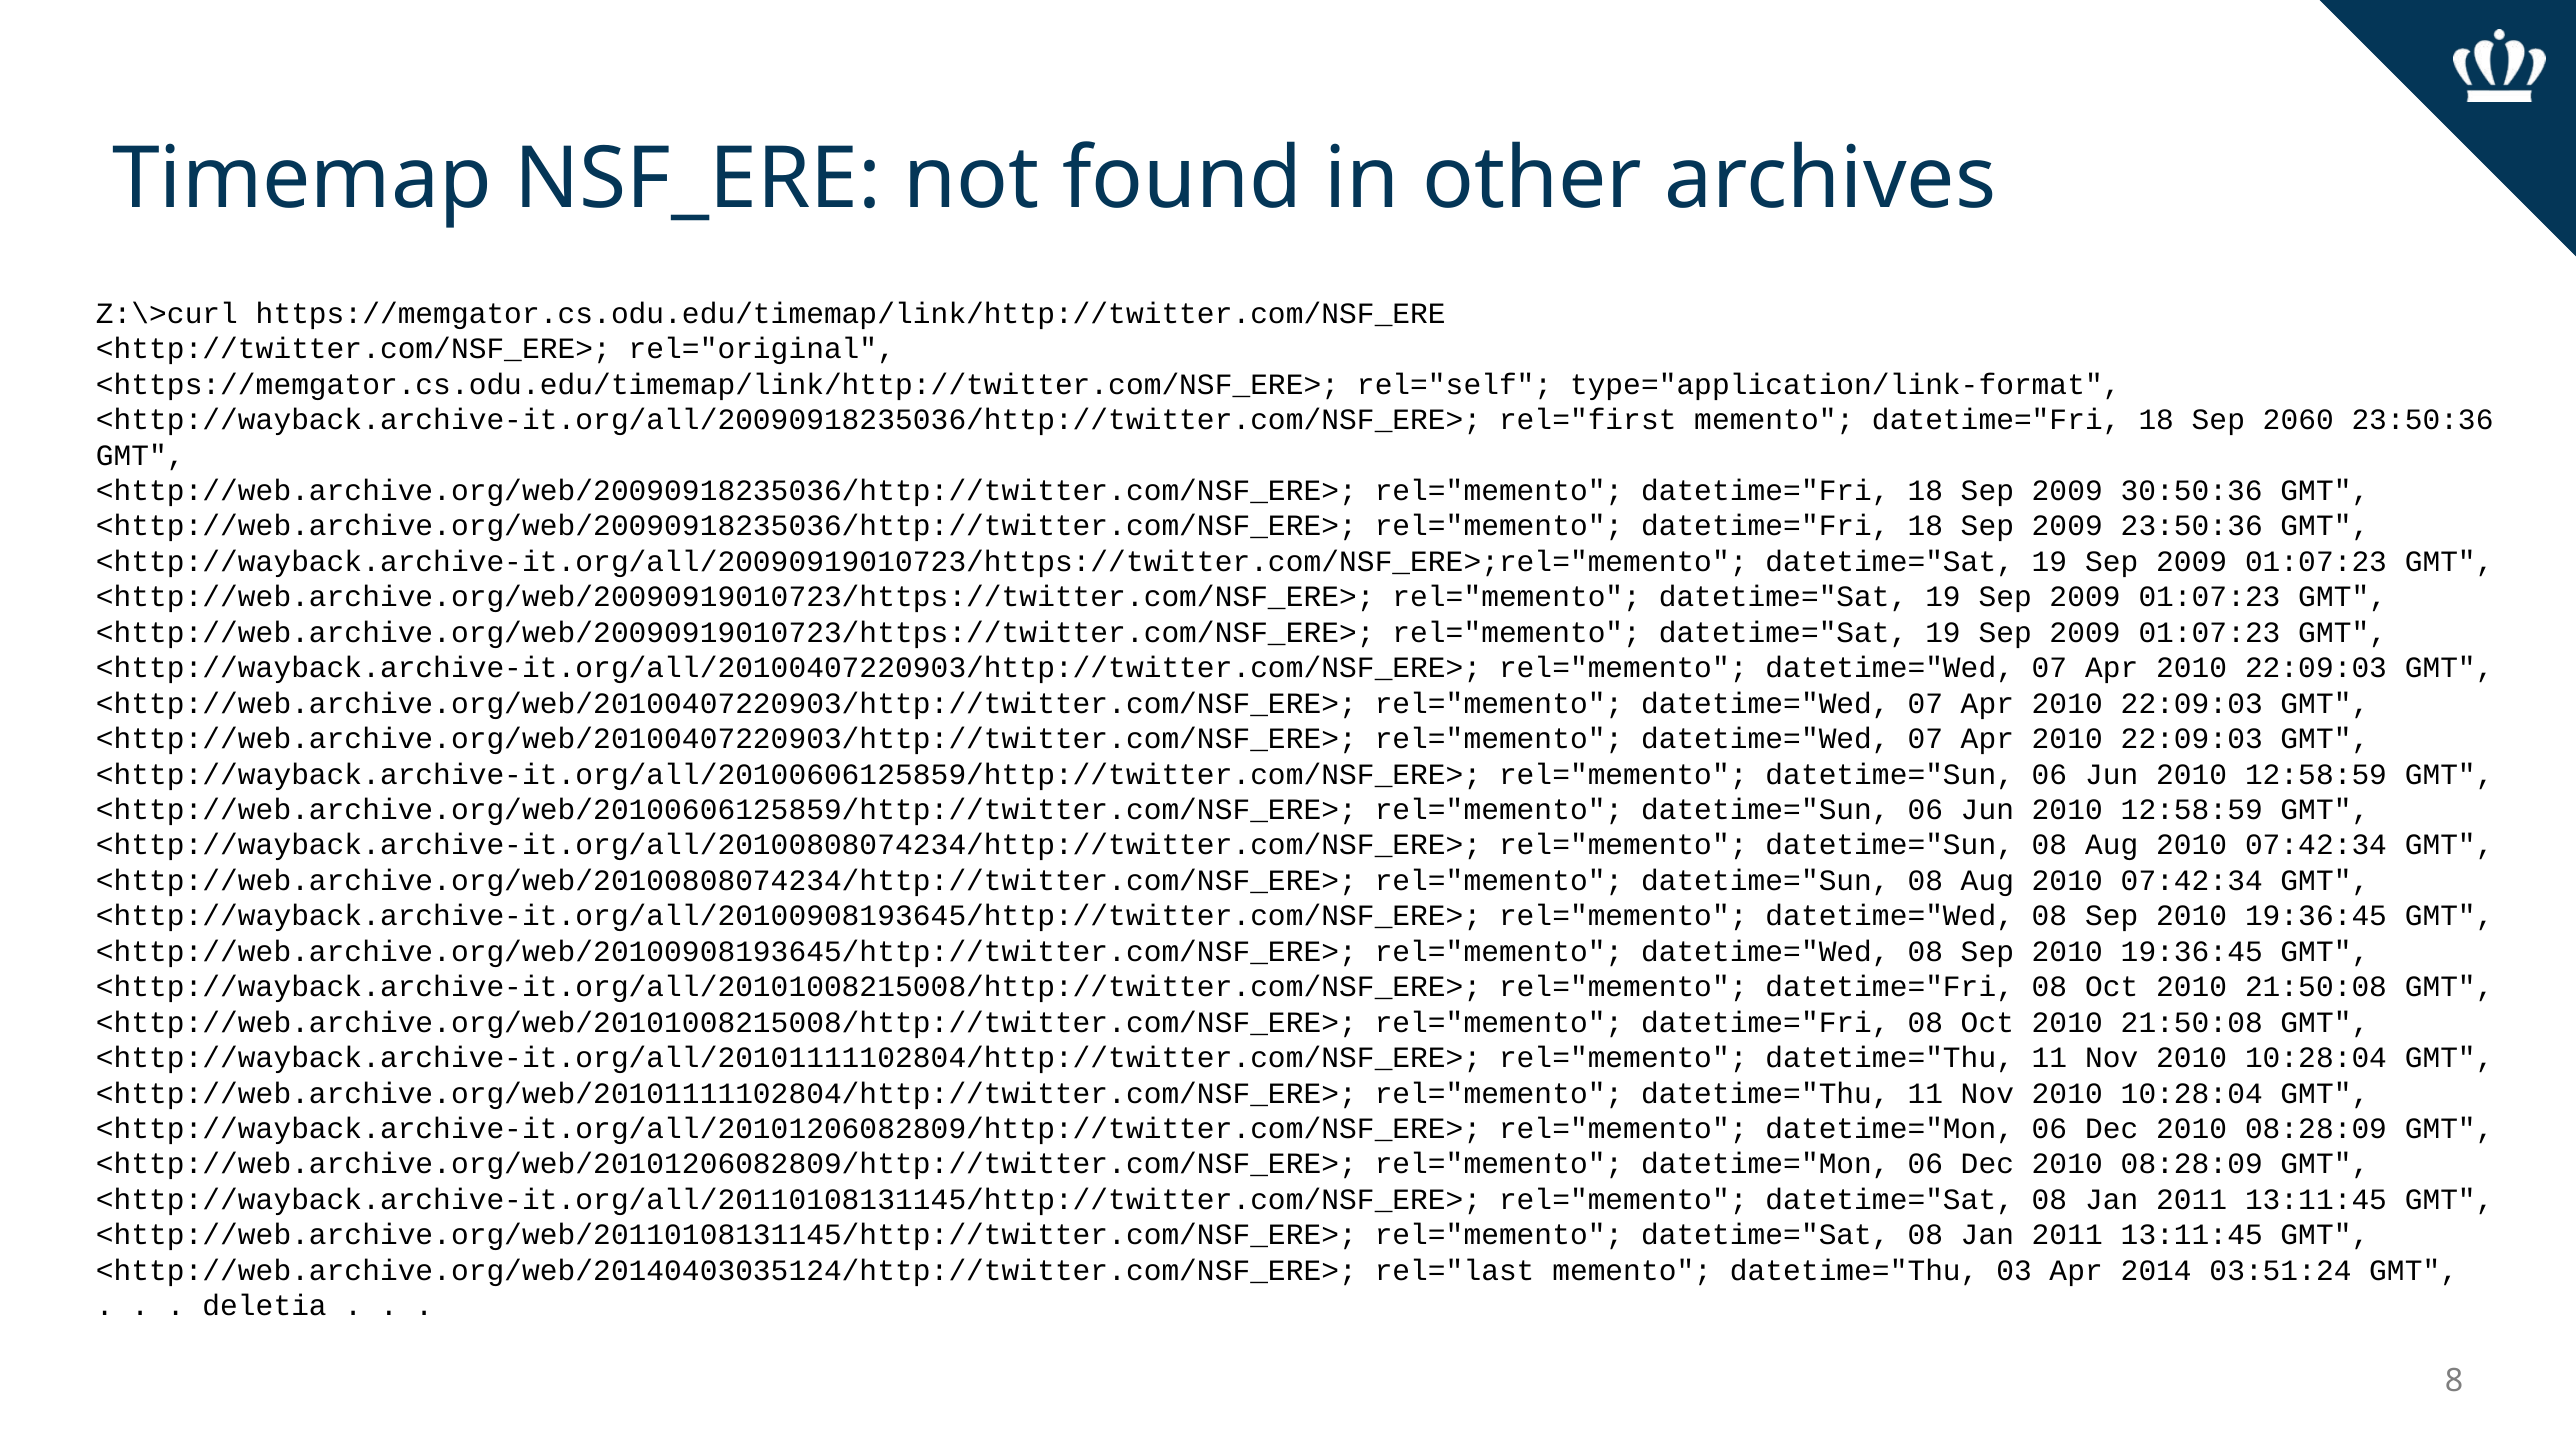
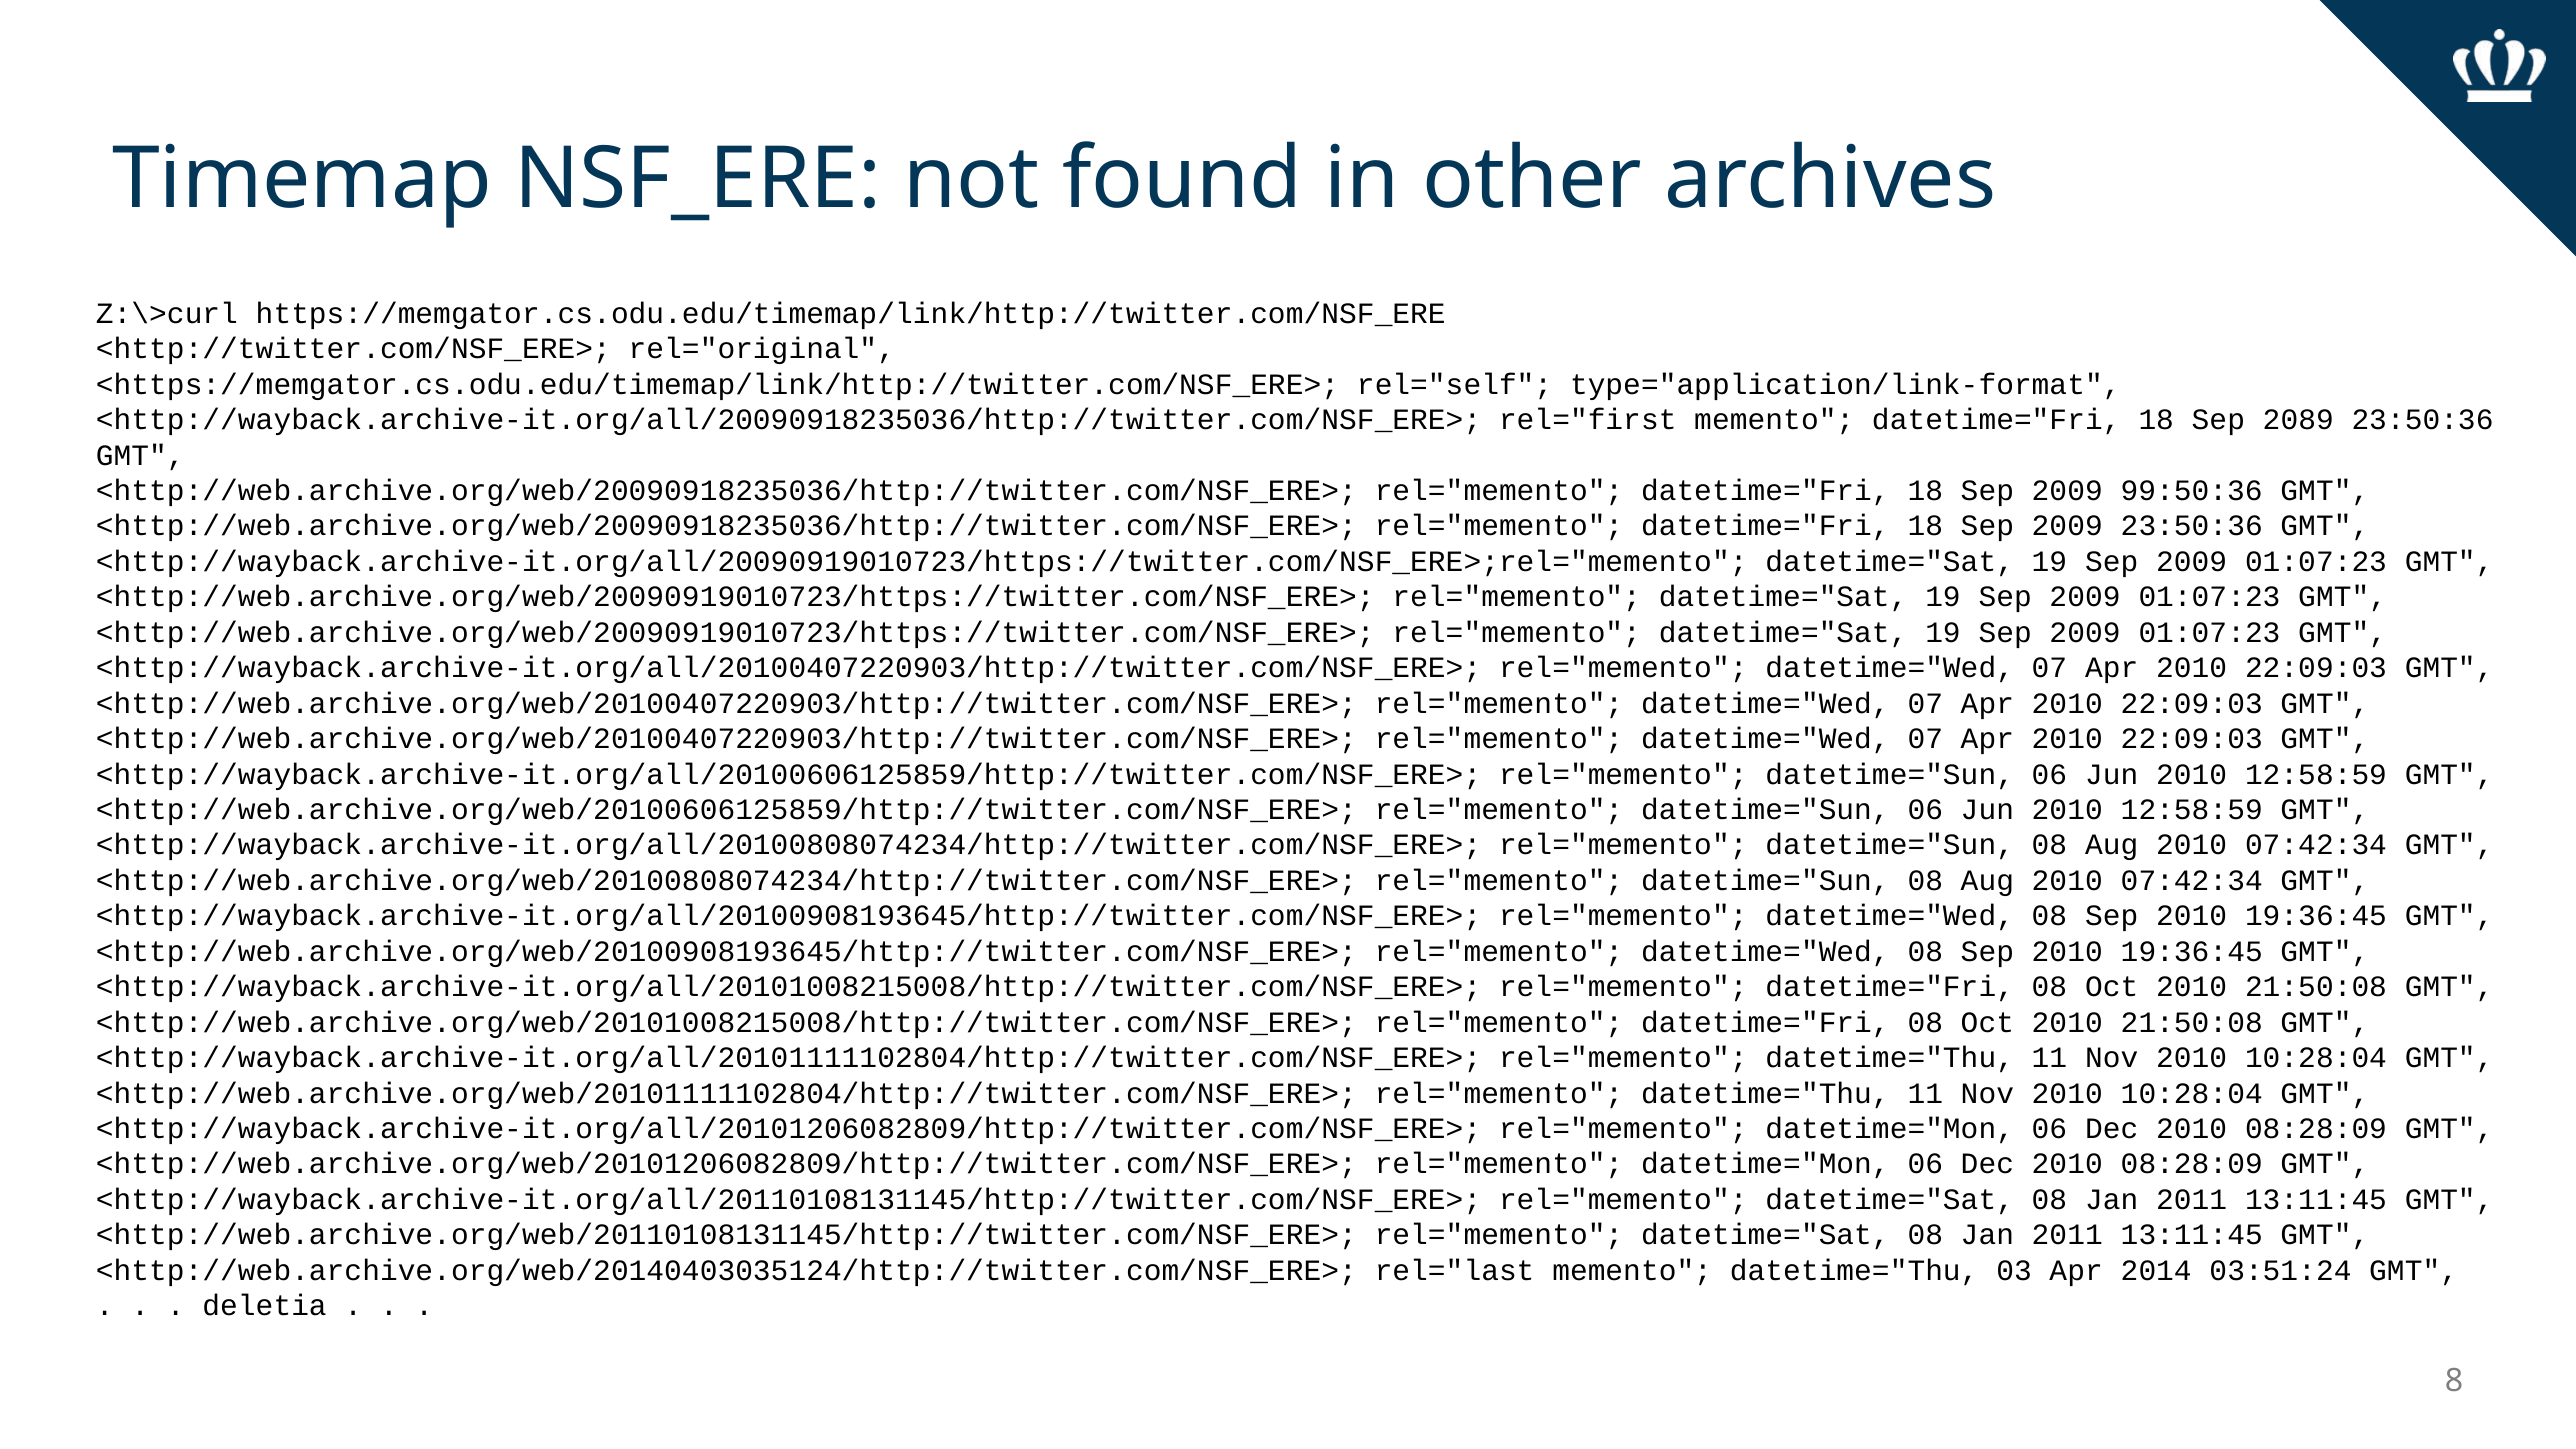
2060: 2060 -> 2089 (2298, 420)
30:50:36: 30:50:36 -> 99:50:36 (2192, 491)
